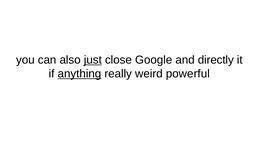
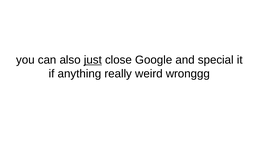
directly: directly -> special (216, 60)
anything underline: present -> none (79, 74)
powerful: powerful -> wronggg (188, 74)
